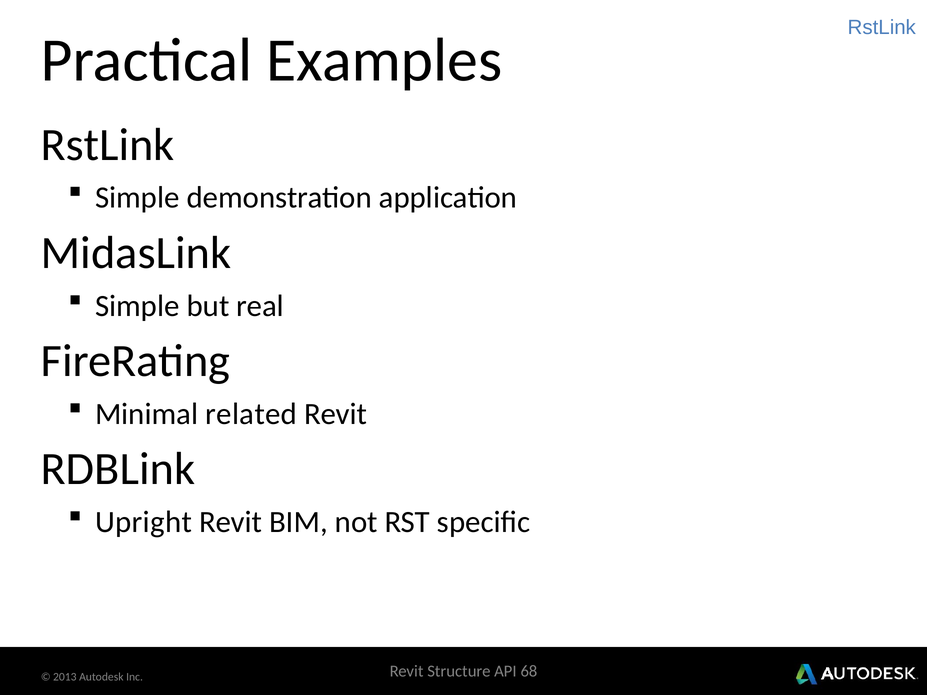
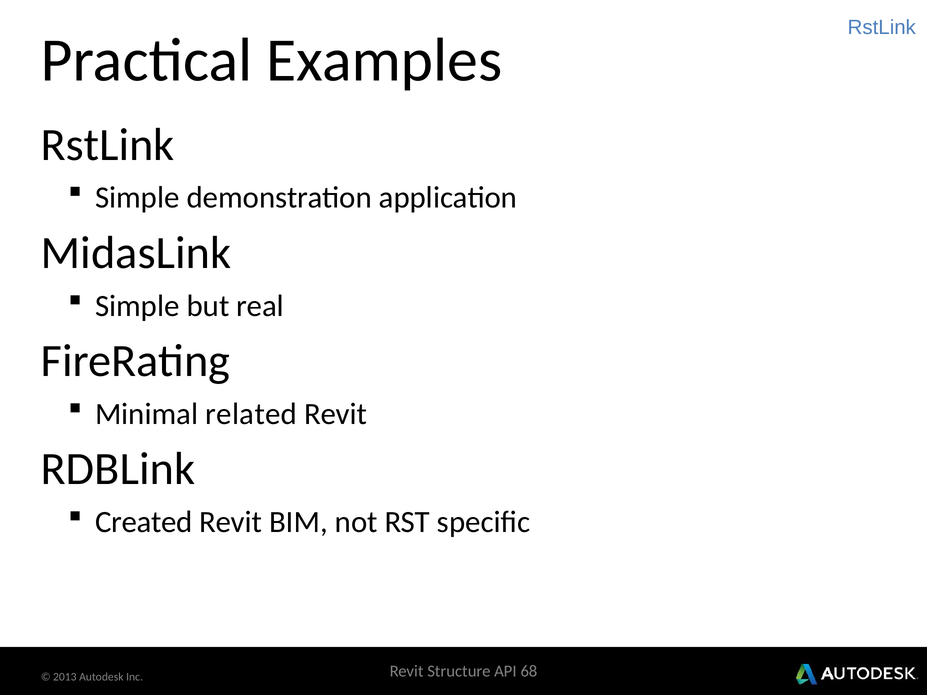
Upright: Upright -> Created (144, 522)
